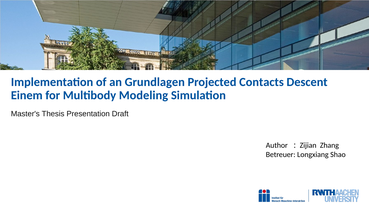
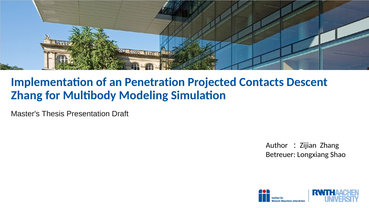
Grundlagen: Grundlagen -> Penetration (155, 82)
Einem: Einem -> Zhang (27, 95)
